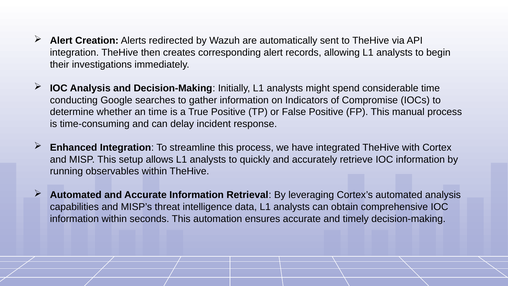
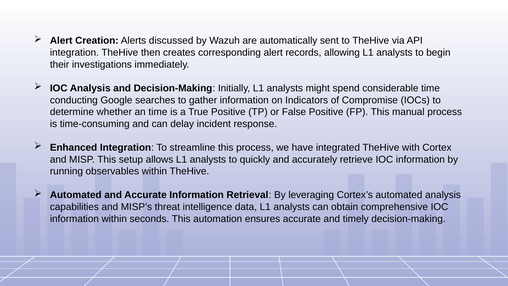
redirected: redirected -> discussed (171, 41)
